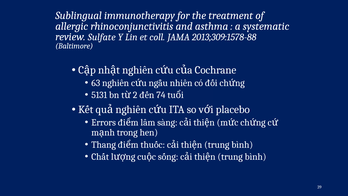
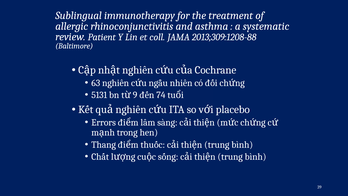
Sulfate: Sulfate -> Patient (102, 37)
2013;309:1578-88: 2013;309:1578-88 -> 2013;309:1208-88 (224, 37)
2: 2 -> 9 (135, 95)
